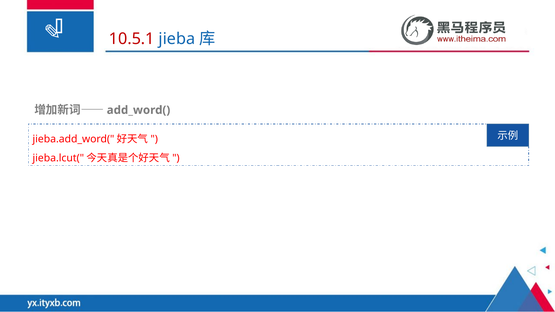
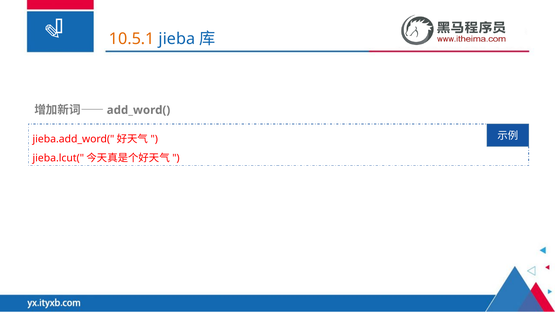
10.5.1 colour: red -> orange (132, 39)
